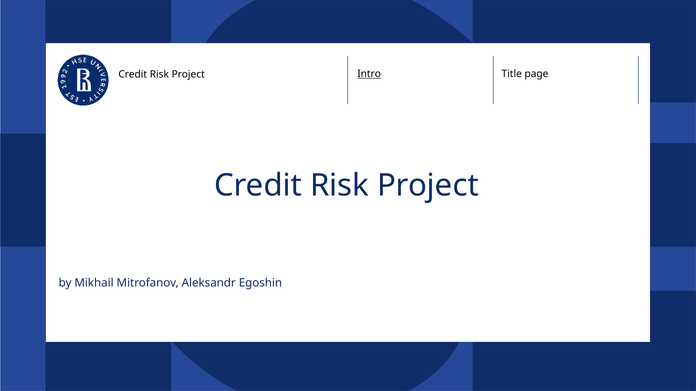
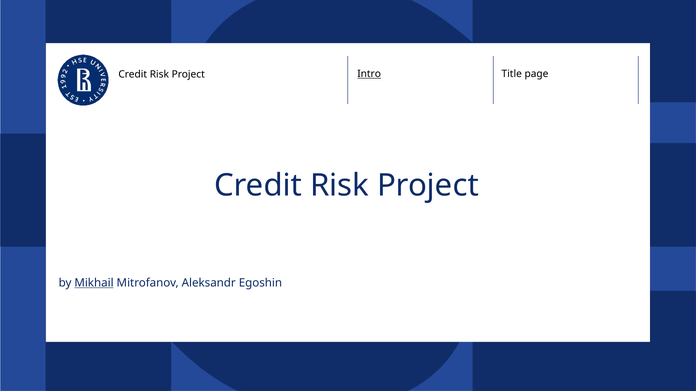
Mikhail underline: none -> present (94, 283)
